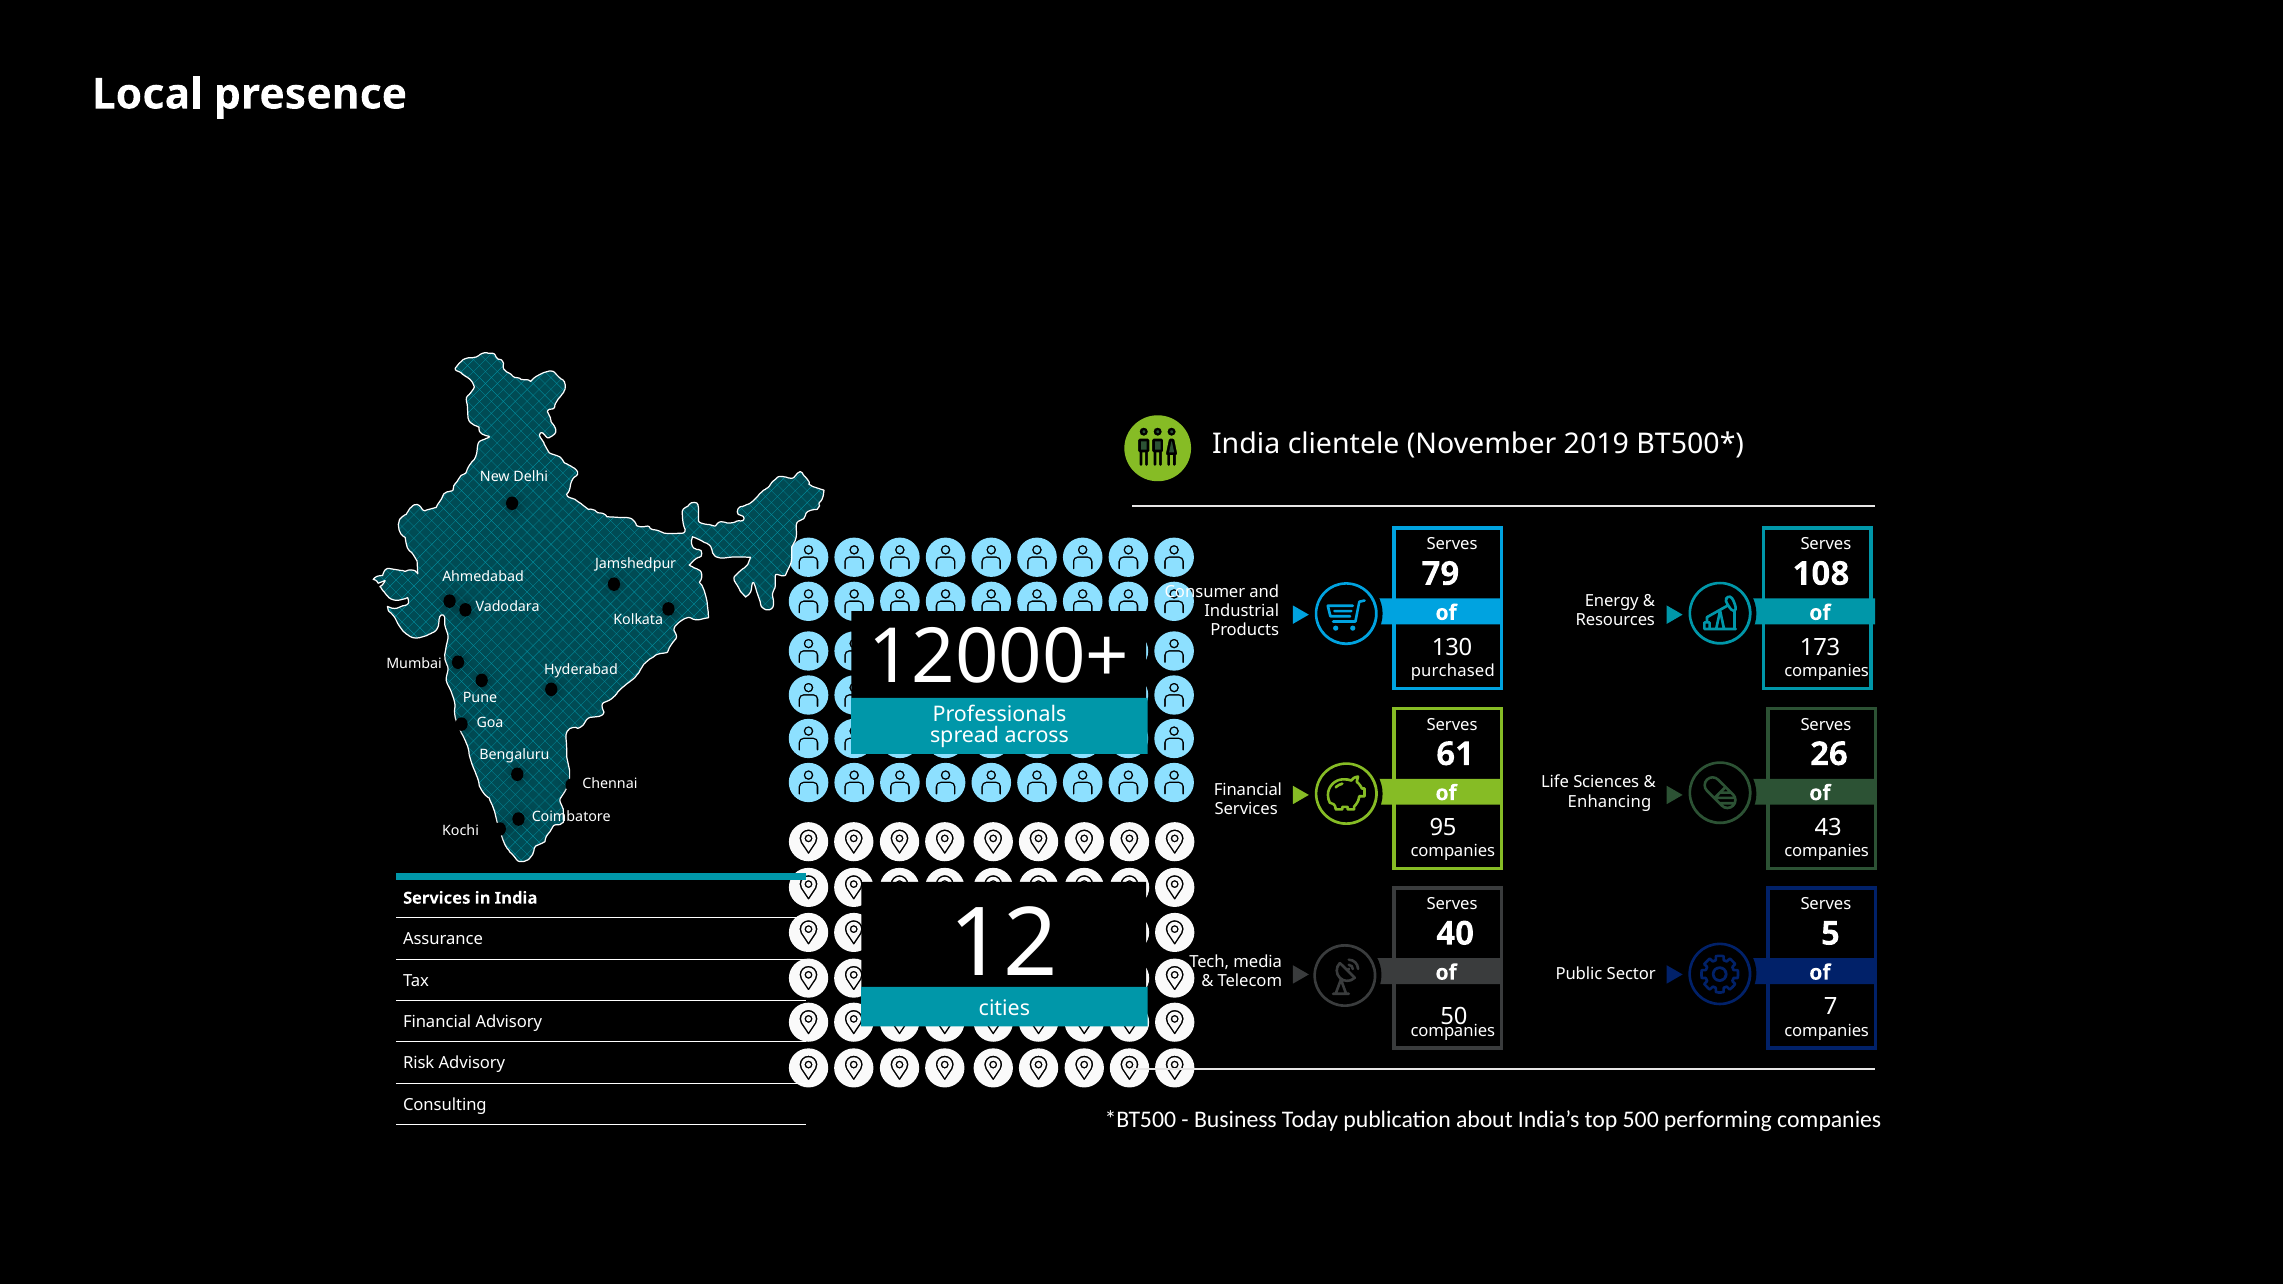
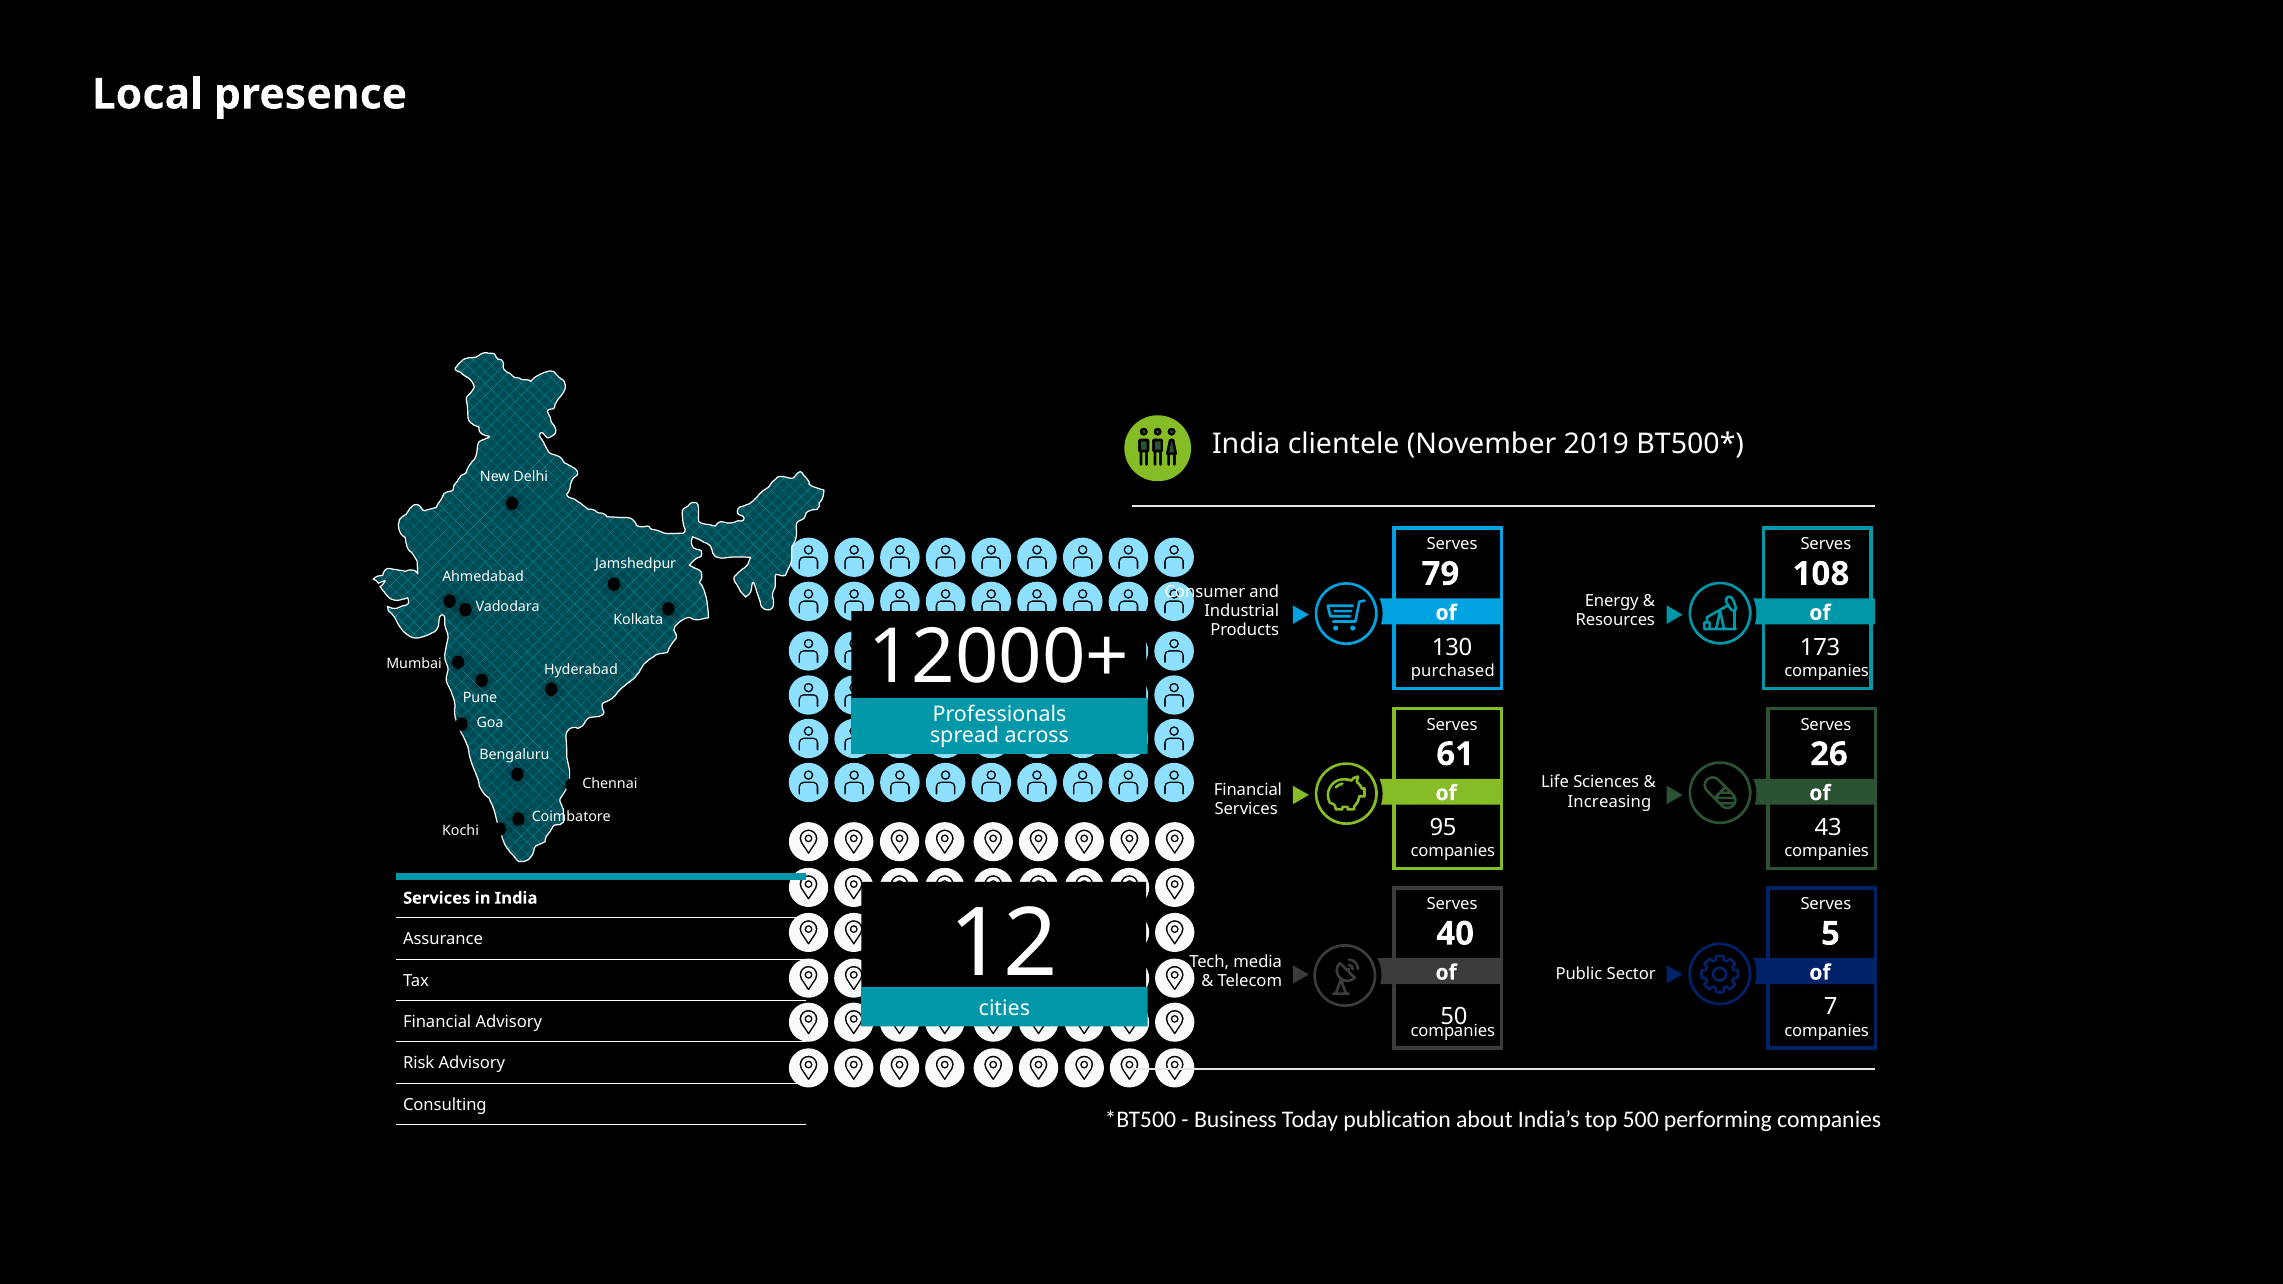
Enhancing: Enhancing -> Increasing (1609, 802)
